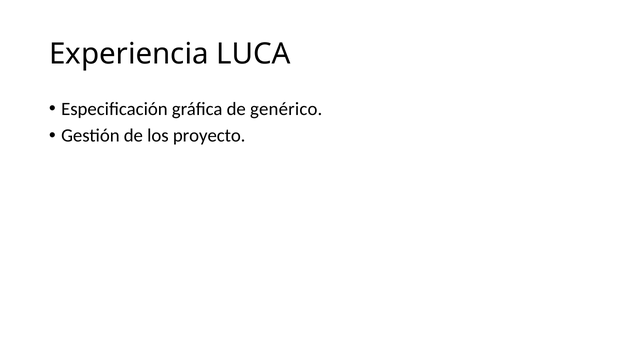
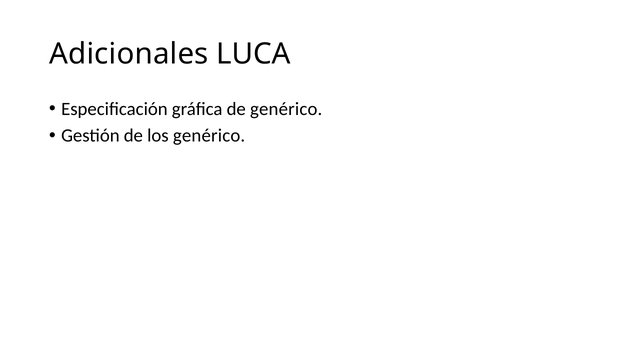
Experiencia: Experiencia -> Adicionales (129, 54)
los proyecto: proyecto -> genérico (209, 136)
